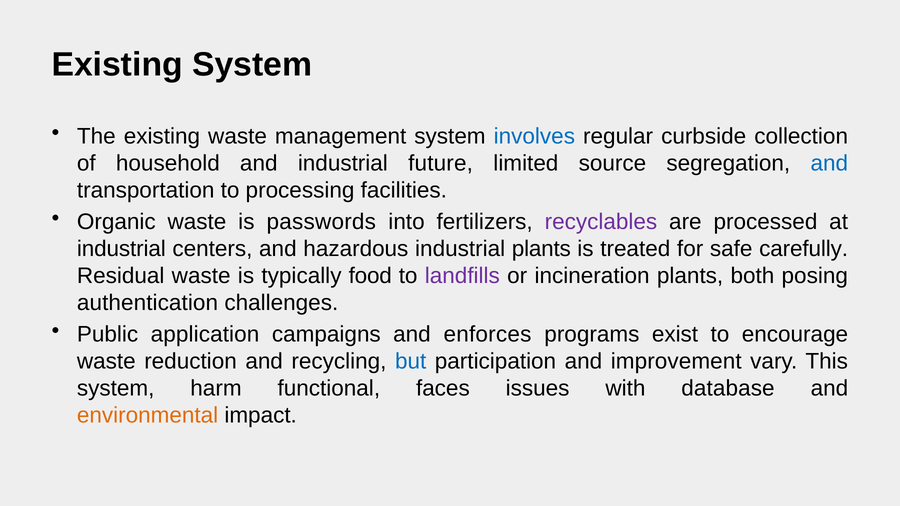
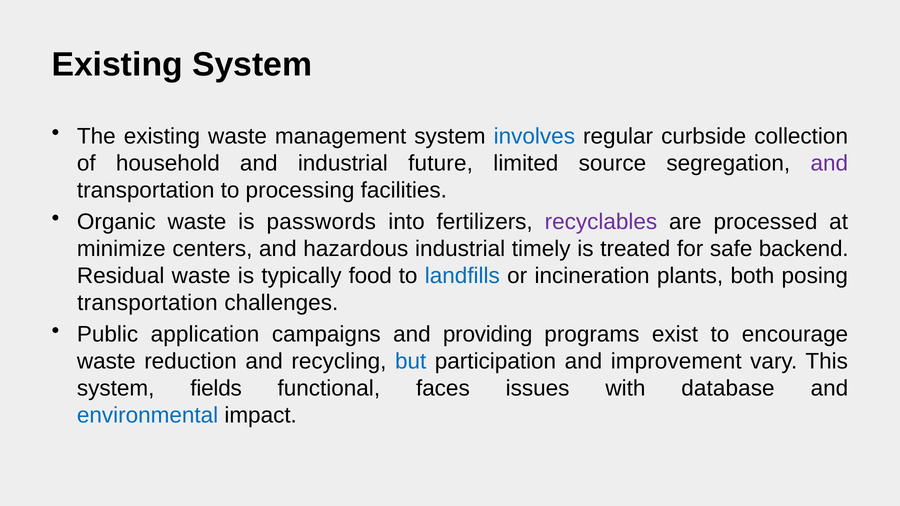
and colour: blue -> purple (829, 164)
industrial: industrial -> minimize (121, 249)
industrial plants: plants -> timely (541, 249)
carefully: carefully -> backend (804, 249)
landfills colour: purple -> blue (462, 276)
authentication: authentication -> transportation (147, 303)
enforces: enforces -> providing (488, 335)
harm: harm -> fields (216, 389)
environmental colour: orange -> blue (148, 416)
